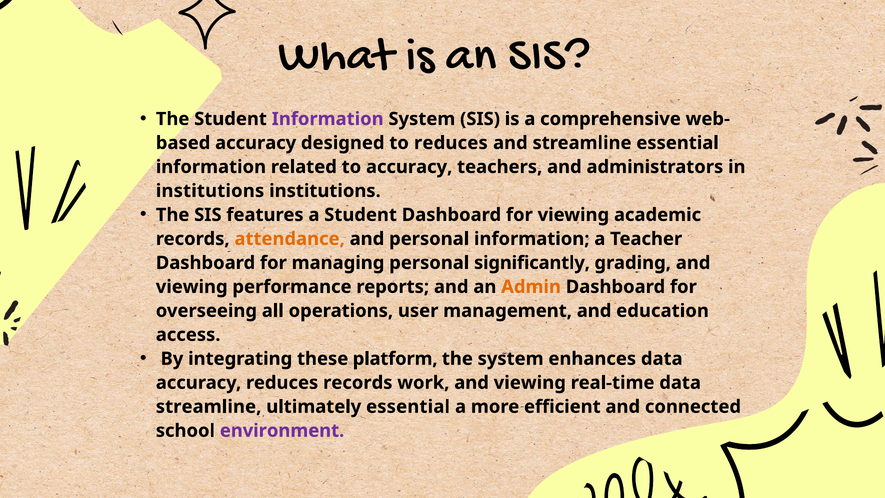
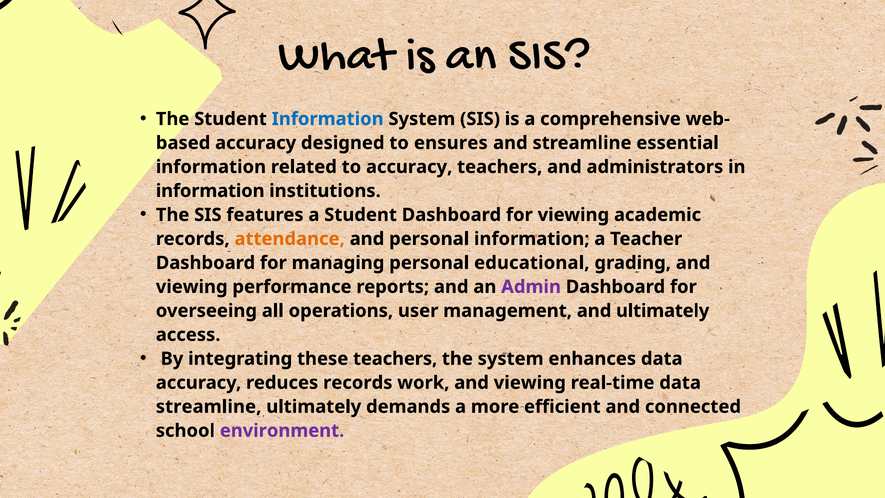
Information colour: purple -> blue (328, 119)
to reduces: reduces -> ensures (451, 143)
institutions: institutions -> information (210, 191)
significantly: significantly -> educational (532, 263)
Admin colour: orange -> purple (531, 287)
and education: education -> ultimately (663, 311)
these platform: platform -> teachers (395, 359)
ultimately essential: essential -> demands (408, 407)
